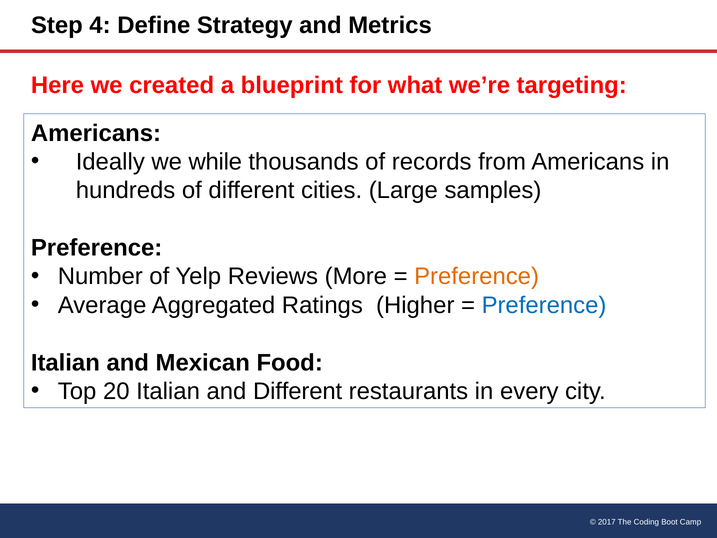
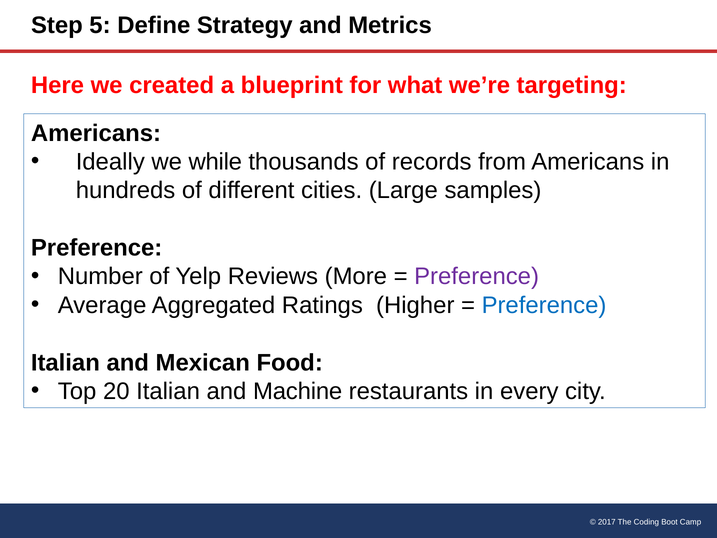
4: 4 -> 5 (100, 25)
Preference colour: orange -> purple (477, 276)
and Different: Different -> Machine (298, 391)
